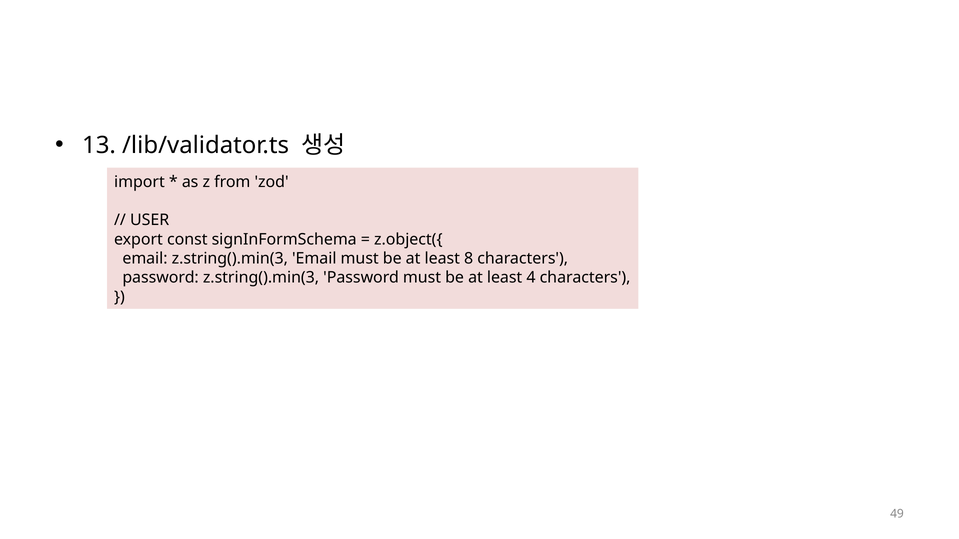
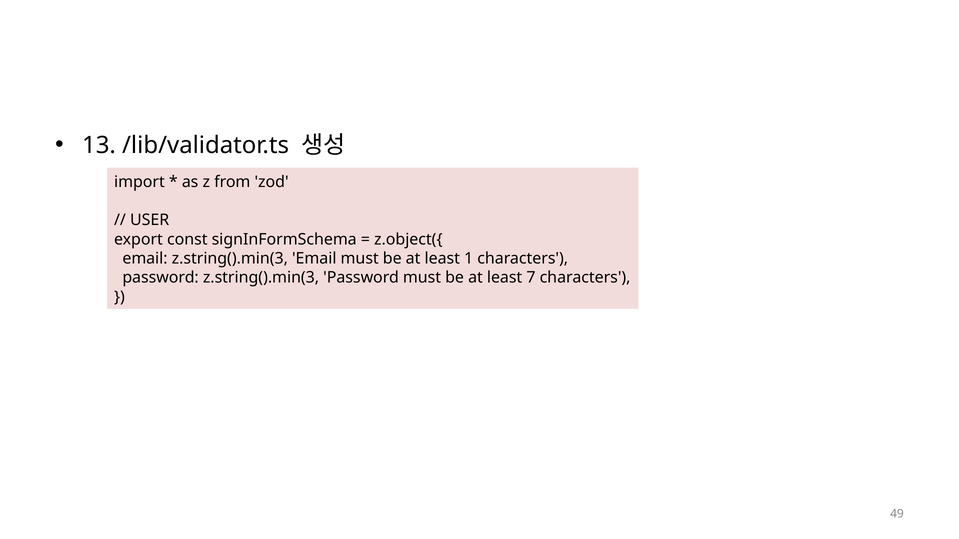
8: 8 -> 1 (469, 259)
4: 4 -> 7 (531, 278)
